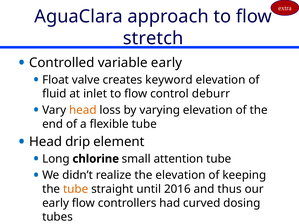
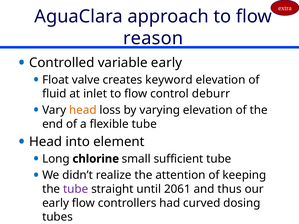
stretch: stretch -> reason (153, 38)
drip: drip -> into (78, 142)
attention: attention -> sufficient (179, 159)
the elevation: elevation -> attention (180, 175)
tube colour: orange -> purple (76, 189)
2016: 2016 -> 2061 (177, 189)
